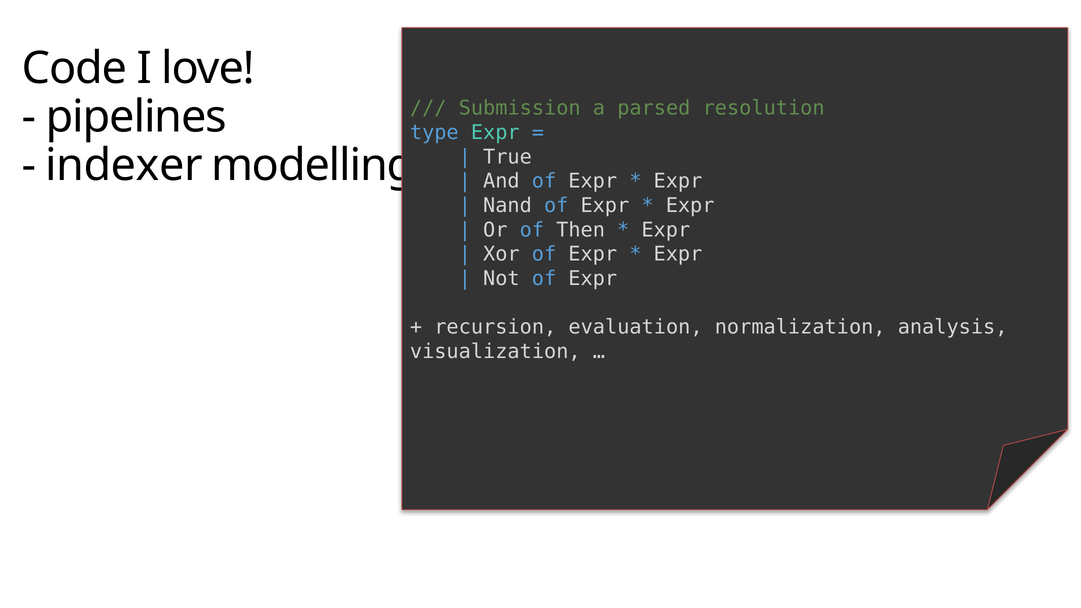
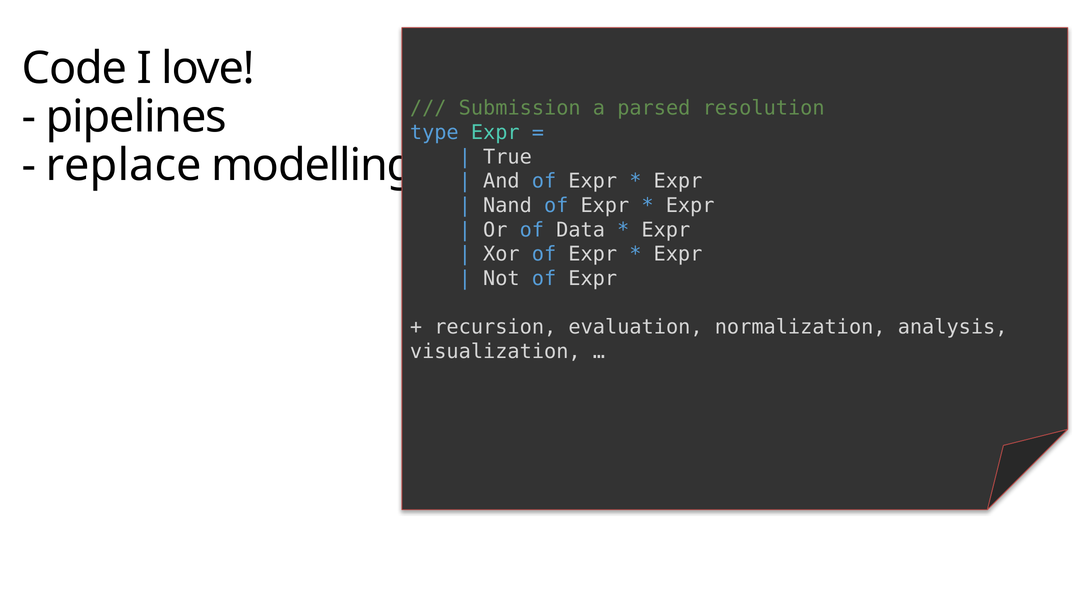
indexer: indexer -> replace (124, 166)
Then: Then -> Data (581, 230)
